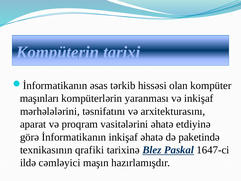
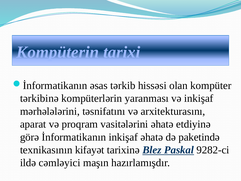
maşınları: maşınları -> tərkibinə (39, 98)
qrafiki: qrafiki -> kifayət (90, 150)
1647-ci: 1647-ci -> 9282-ci (213, 150)
